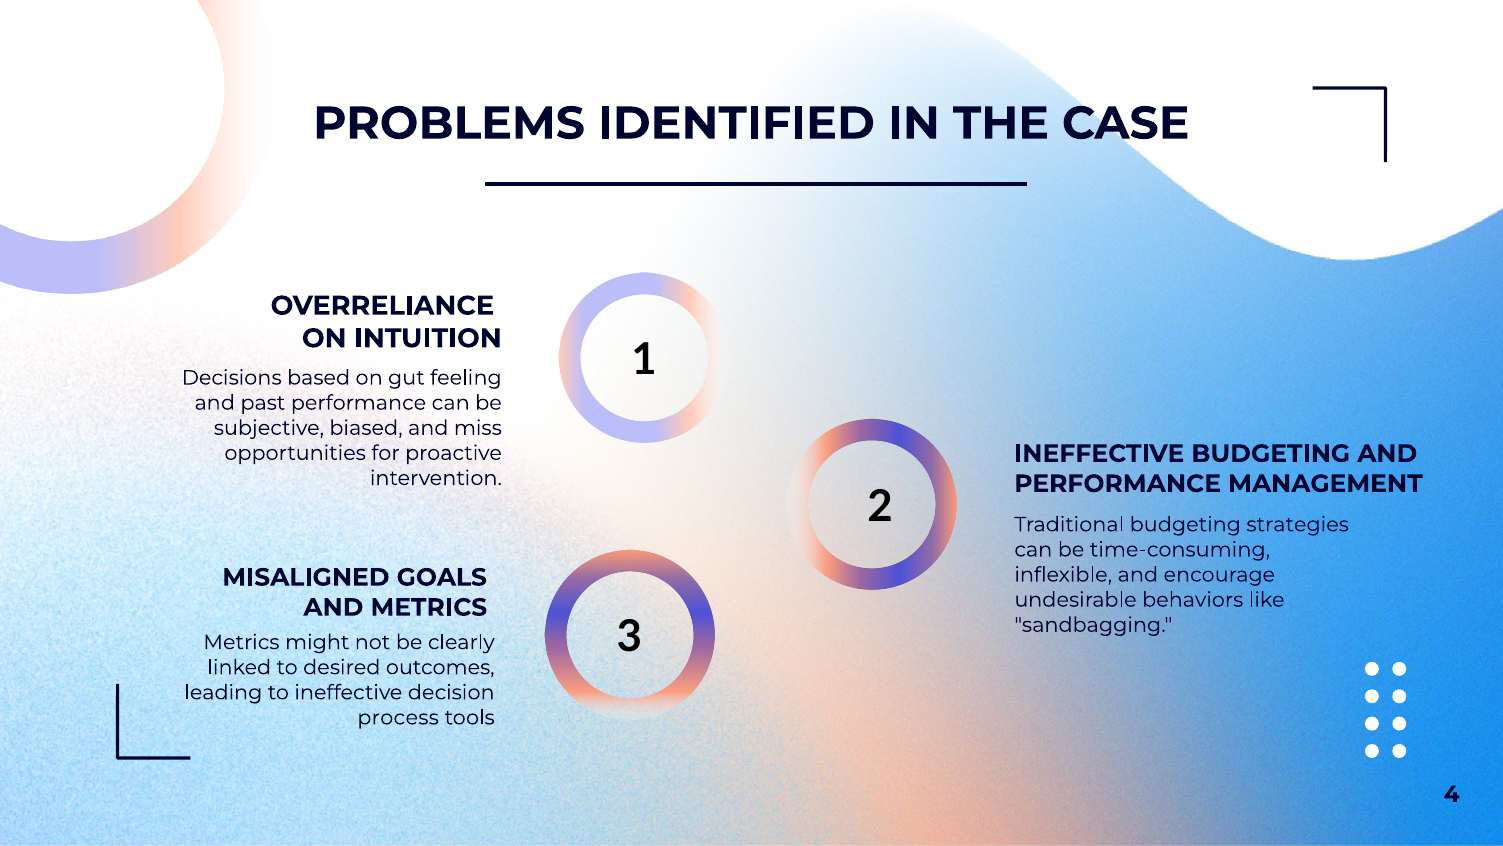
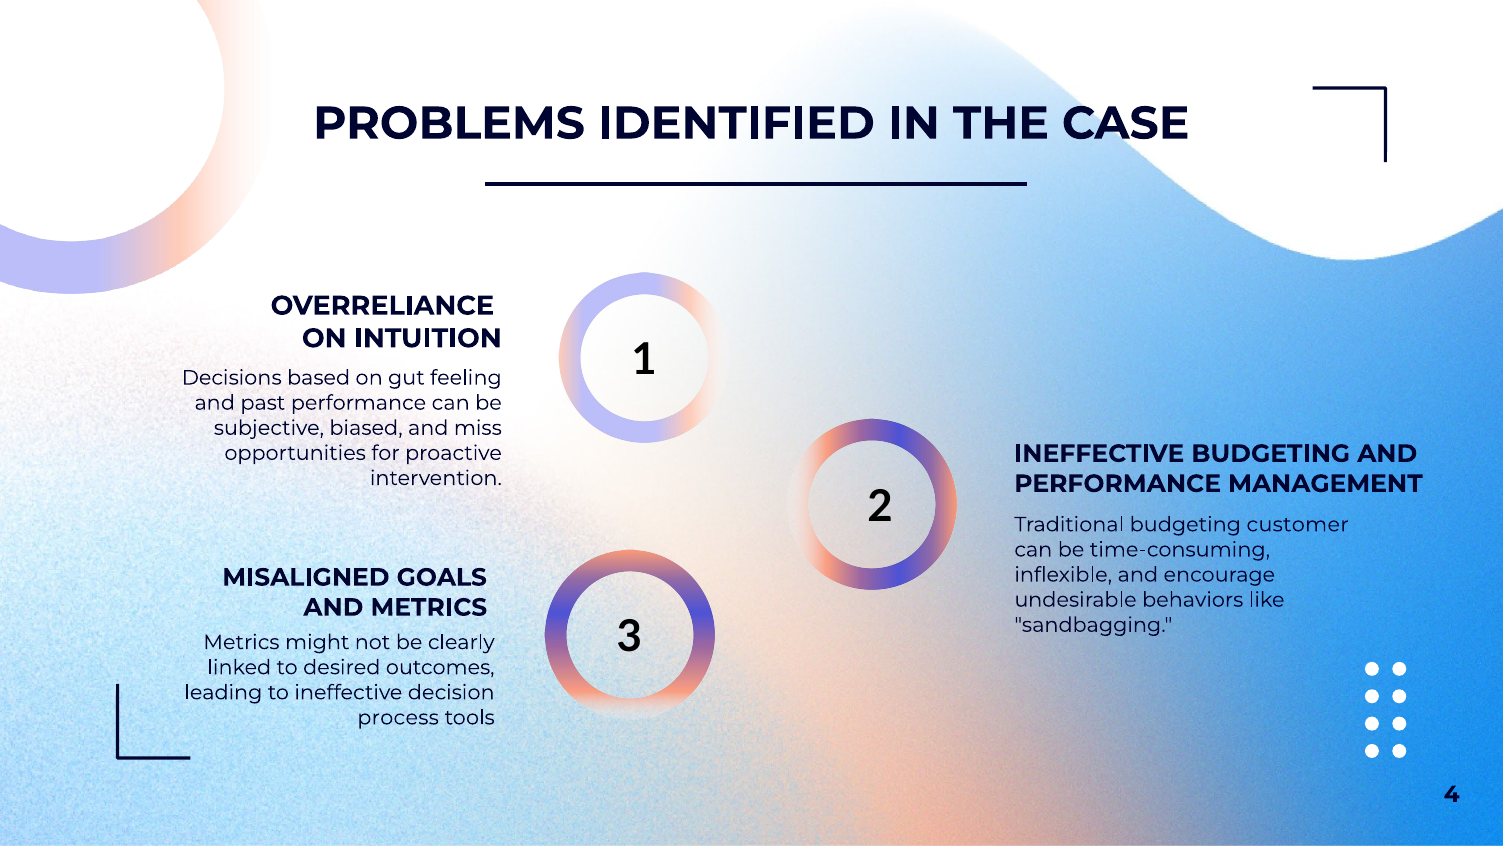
strategies: strategies -> customer (1298, 524)
